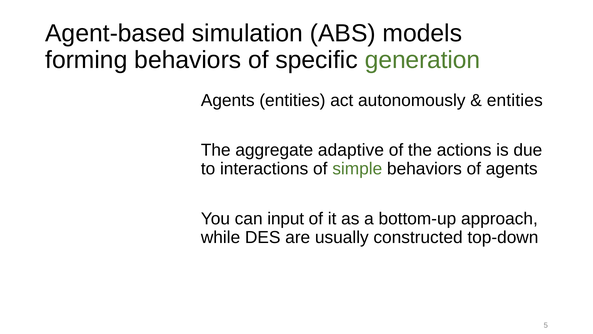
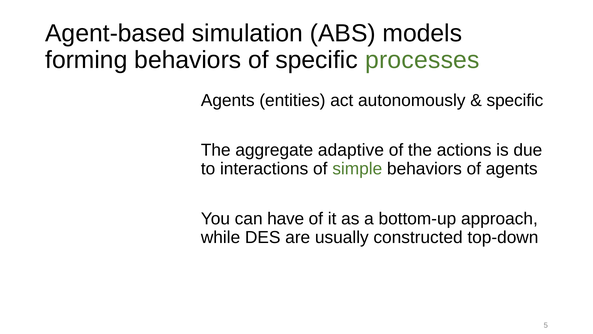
generation: generation -> processes (422, 60)
entities: entities -> specific (515, 100)
input: input -> have (286, 218)
